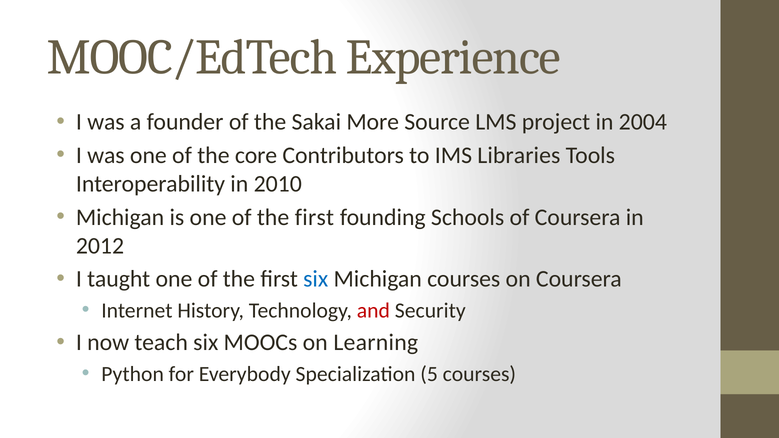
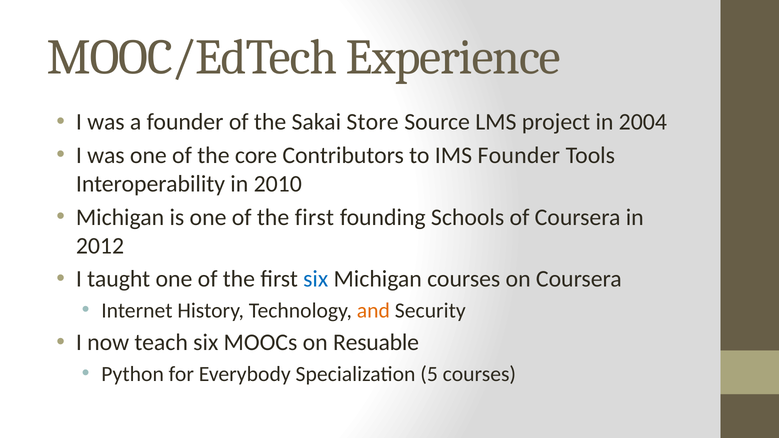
More: More -> Store (373, 122)
IMS Libraries: Libraries -> Founder (519, 155)
and colour: red -> orange (373, 311)
Learning: Learning -> Resuable (376, 343)
